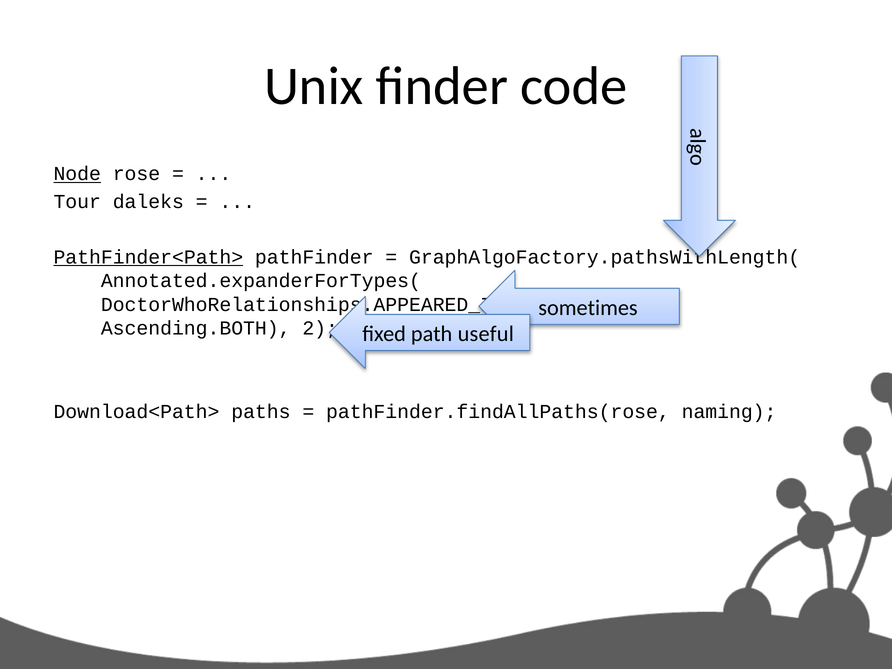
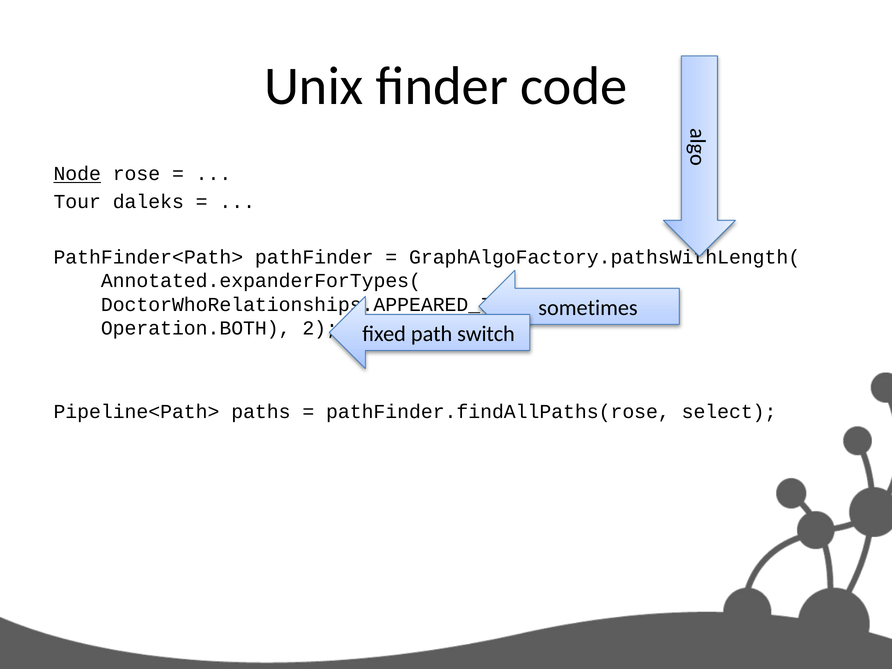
PathFinder<Path> underline: present -> none (148, 257)
Ascending.BOTH: Ascending.BOTH -> Operation.BOTH (196, 328)
useful: useful -> switch (486, 334)
Download<Path>: Download<Path> -> Pipeline<Path> (136, 412)
naming: naming -> select (729, 412)
